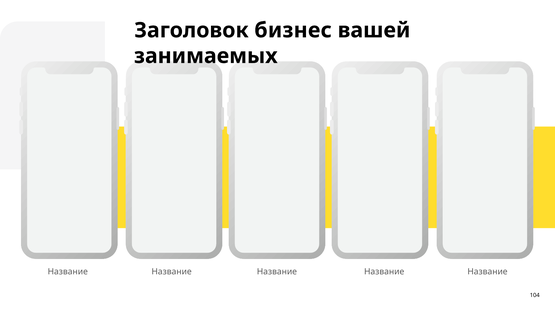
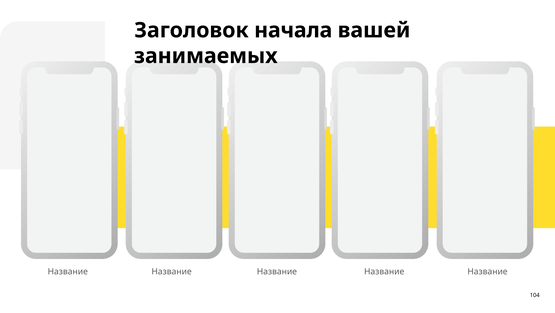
бизнес: бизнес -> начала (293, 30)
